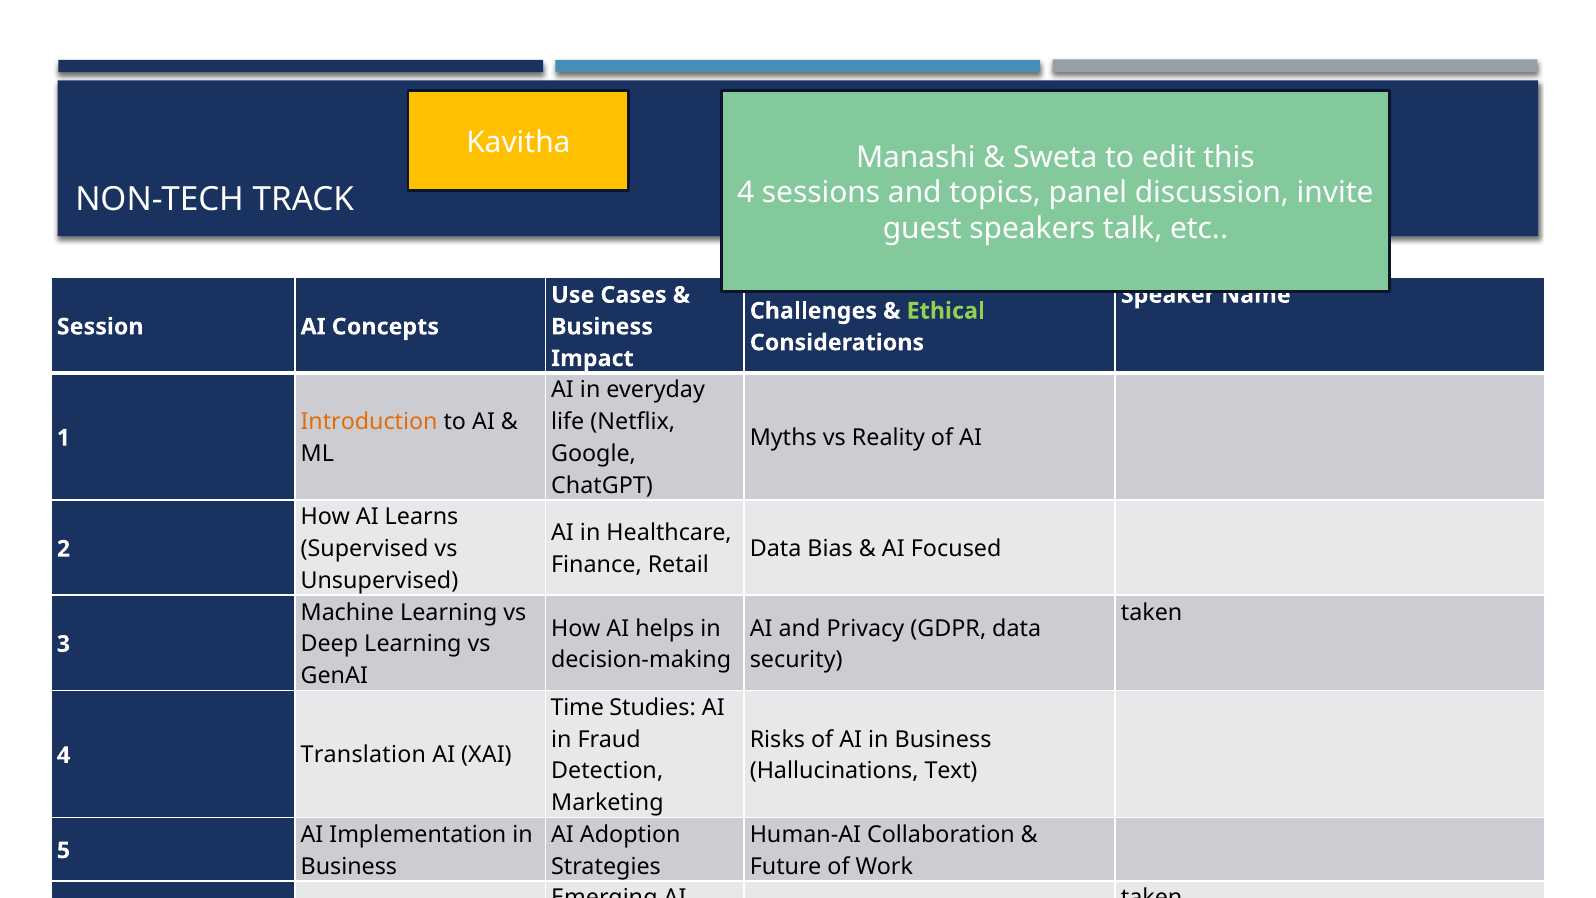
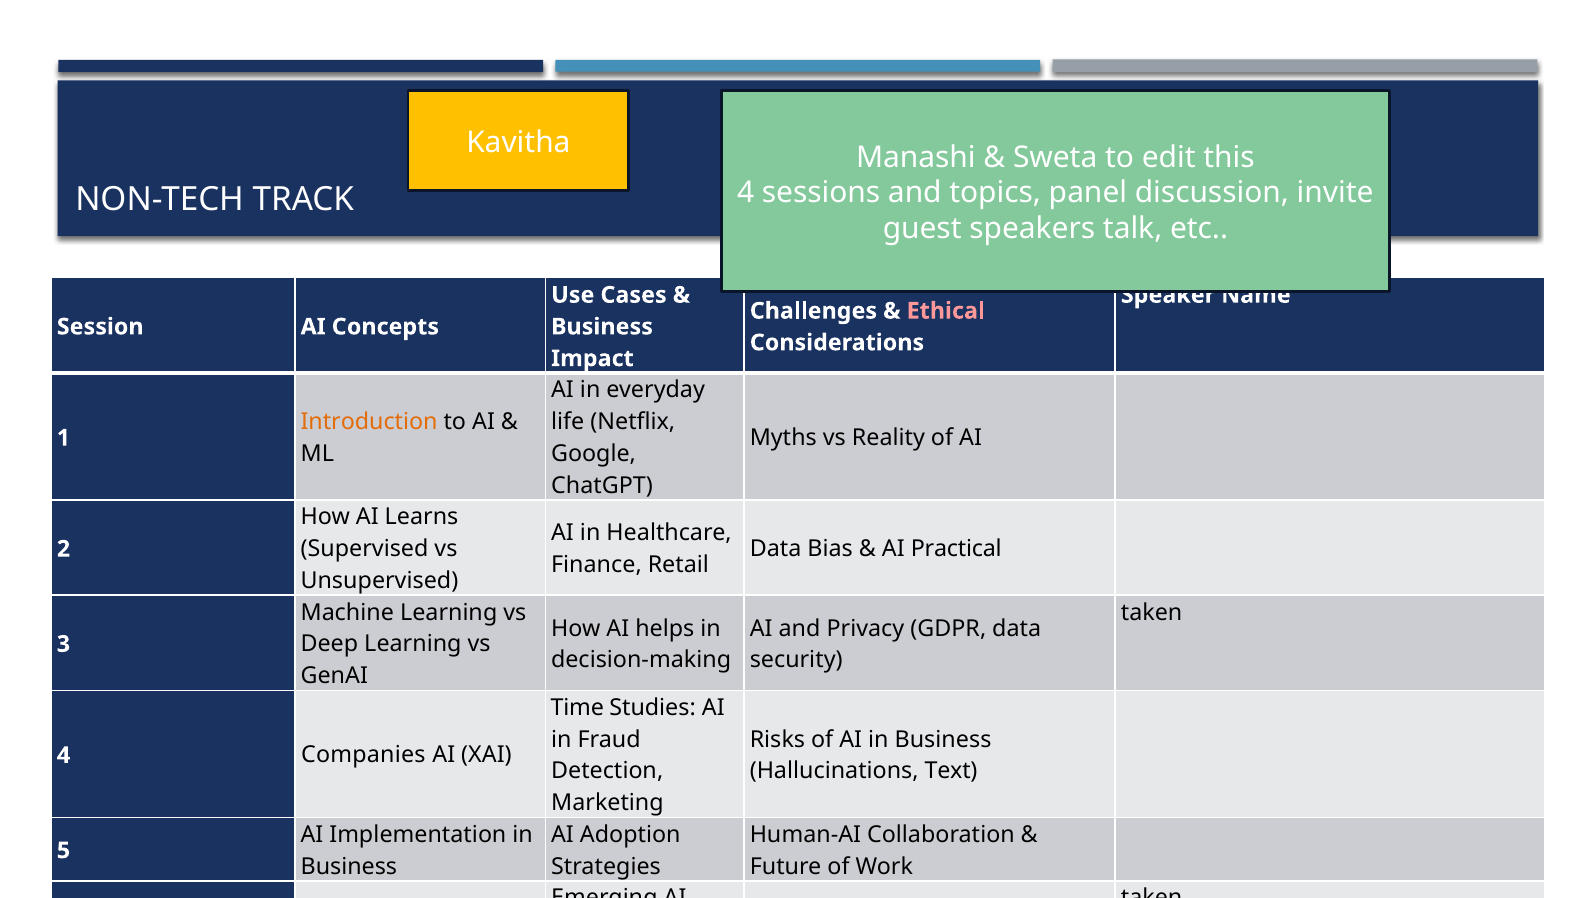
Ethical colour: light green -> pink (946, 311)
Focused: Focused -> Practical (956, 549)
Translation: Translation -> Companies (363, 755)
